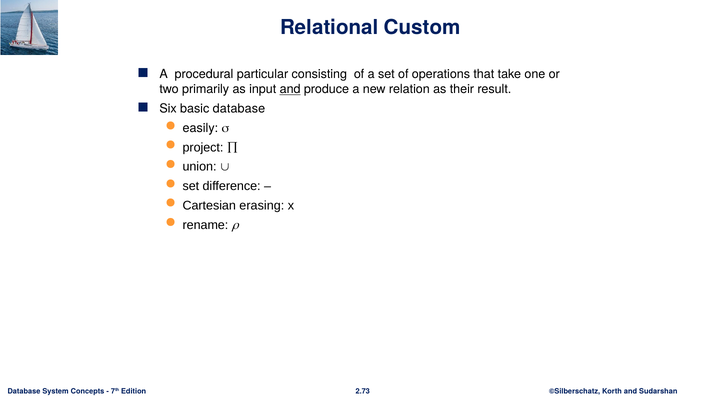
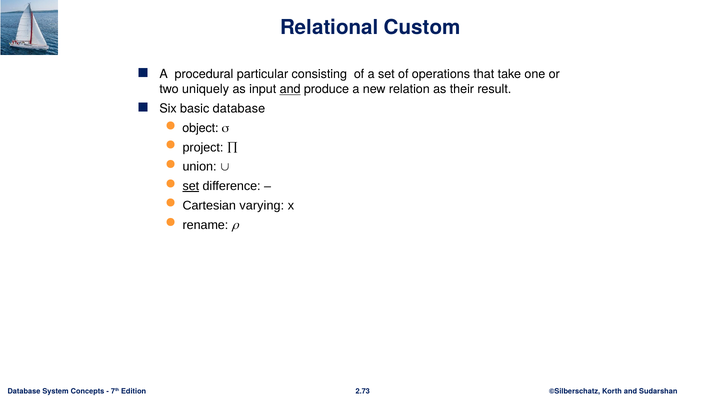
primarily: primarily -> uniquely (206, 89)
easily: easily -> object (200, 128)
set underline: none -> present (191, 186)
erasing: erasing -> varying (262, 205)
